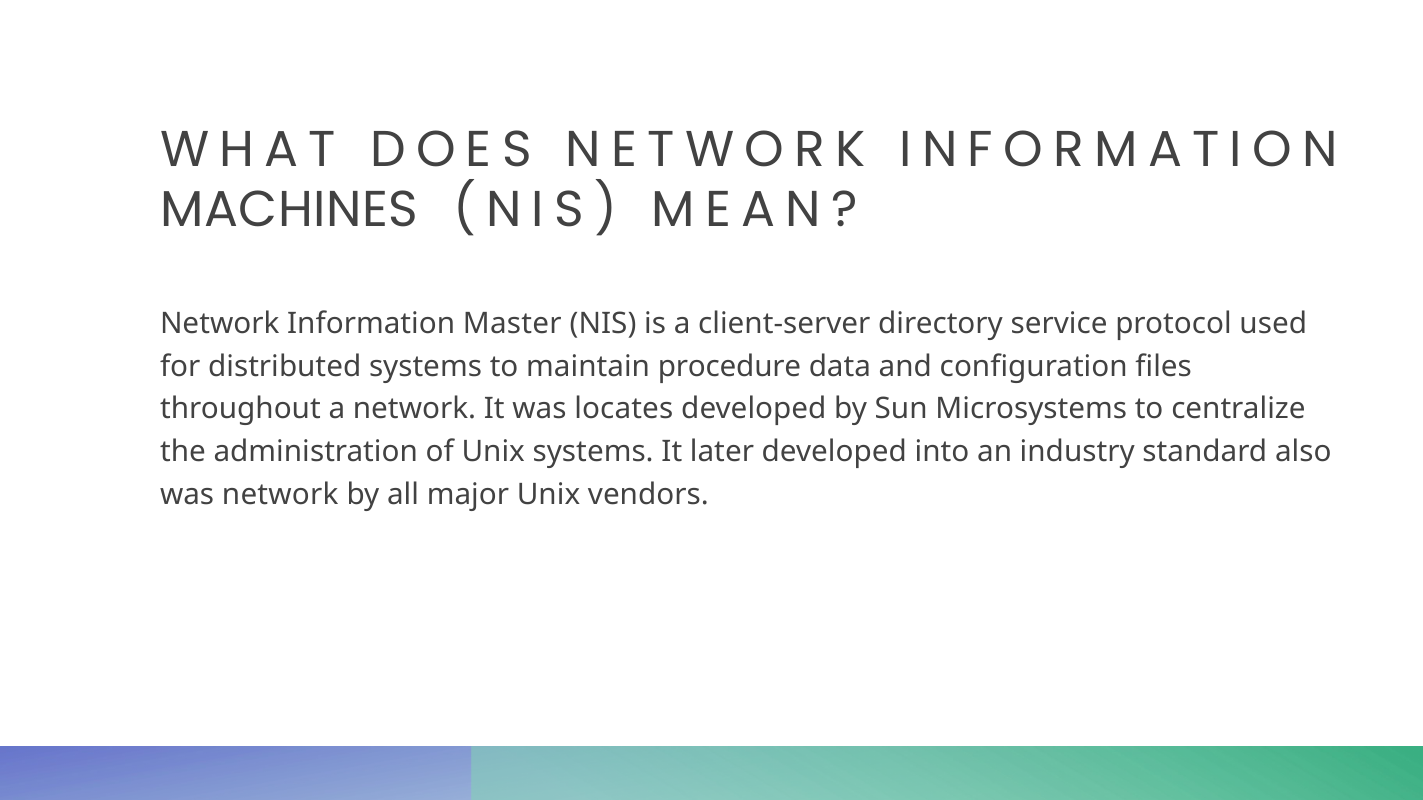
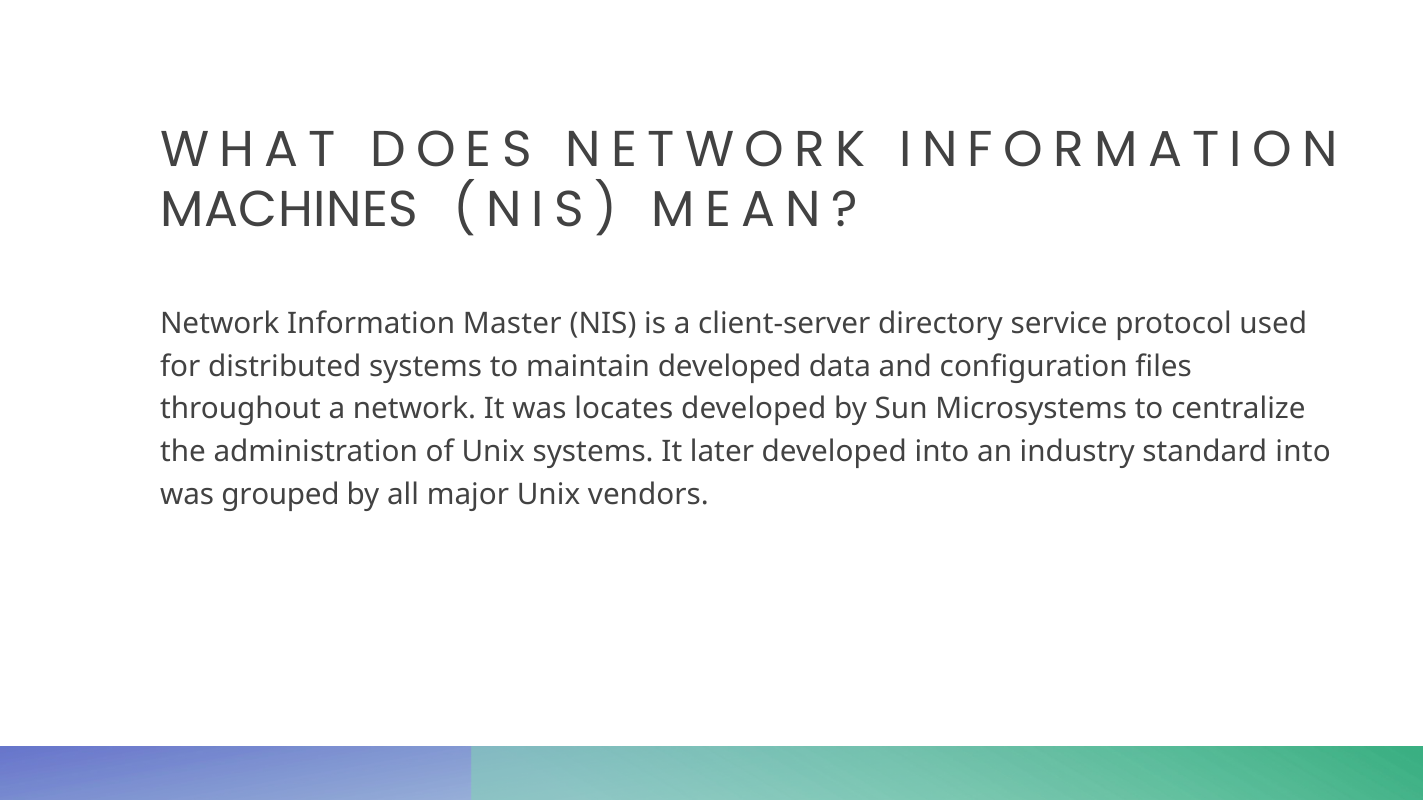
maintain procedure: procedure -> developed (730, 367)
standard also: also -> into (1303, 452)
was network: network -> grouped (280, 495)
